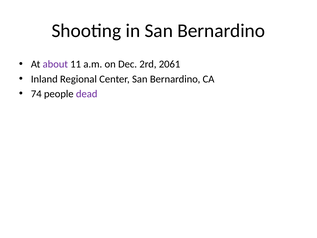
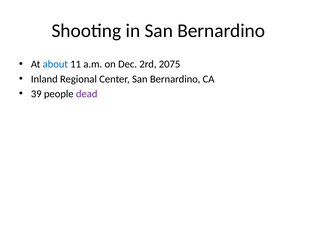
about colour: purple -> blue (55, 64)
2061: 2061 -> 2075 (170, 64)
74: 74 -> 39 (36, 94)
